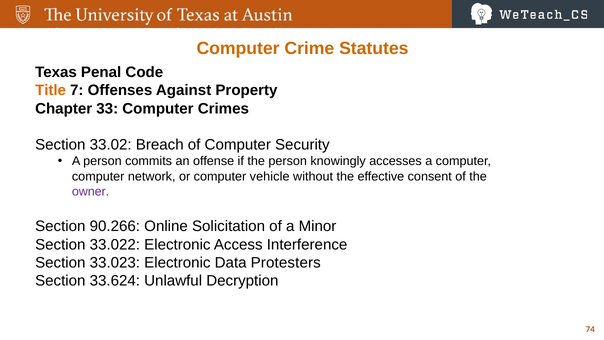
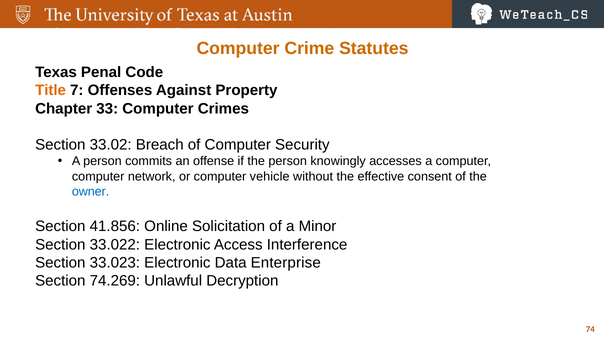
owner colour: purple -> blue (91, 191)
90.266: 90.266 -> 41.856 (115, 226)
Protesters: Protesters -> Enterprise (286, 263)
33.624: 33.624 -> 74.269 (115, 281)
